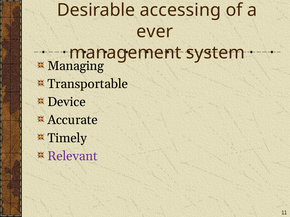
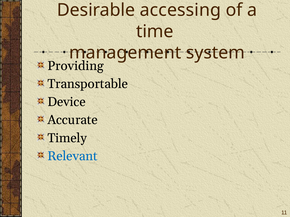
ever: ever -> time (155, 31)
Managing: Managing -> Providing (76, 66)
Relevant colour: purple -> blue (72, 156)
